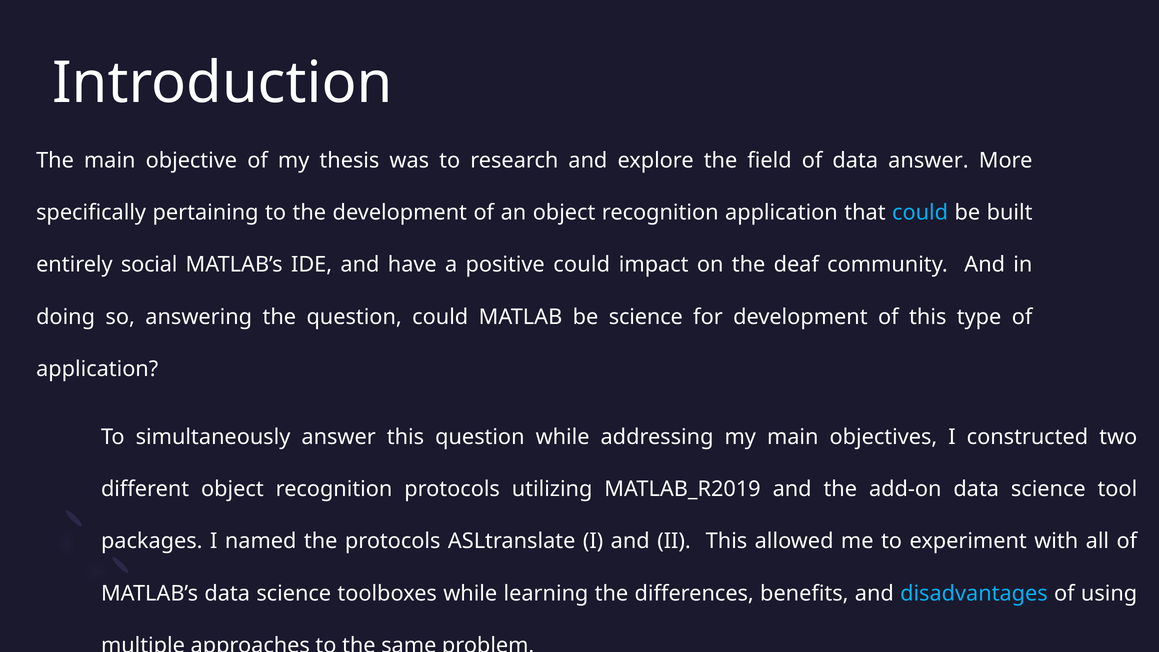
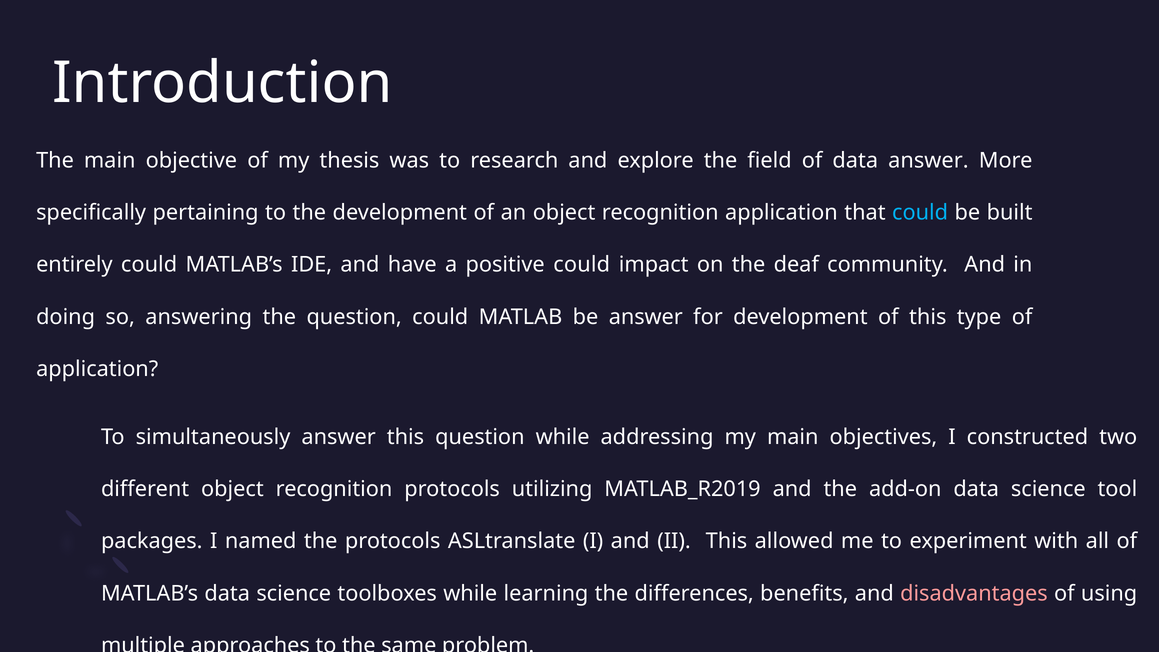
entirely social: social -> could (149, 265)
be science: science -> answer (646, 317)
disadvantages colour: light blue -> pink (974, 593)
